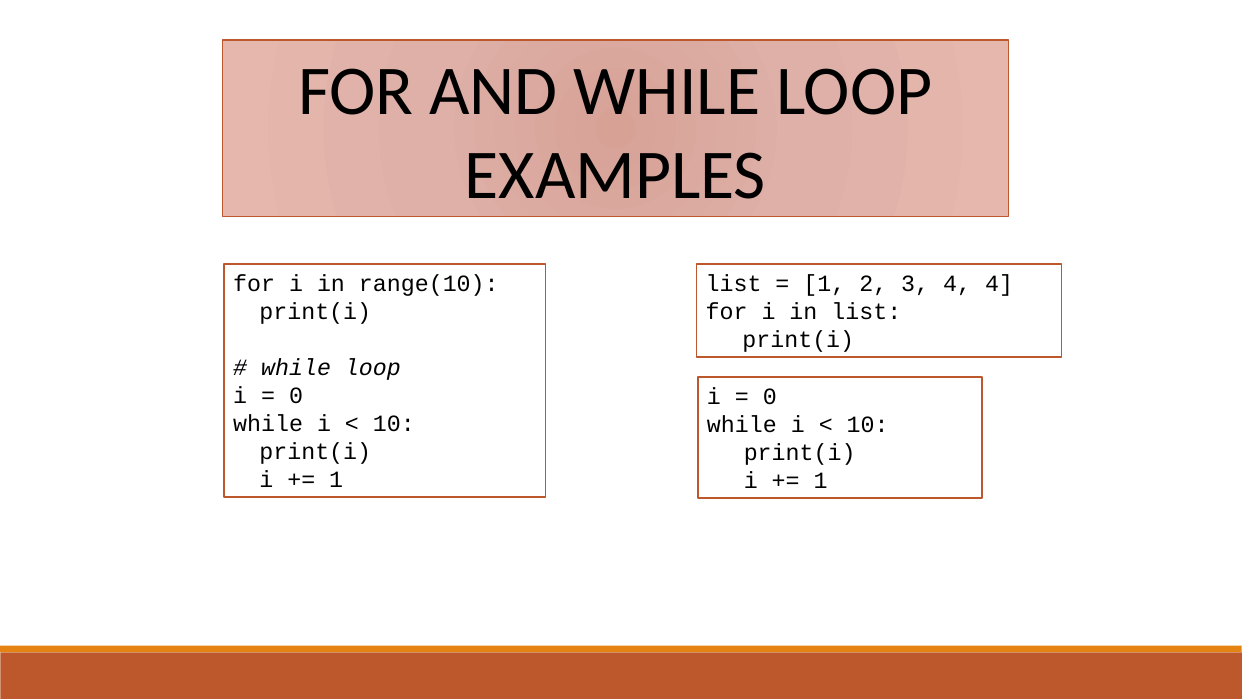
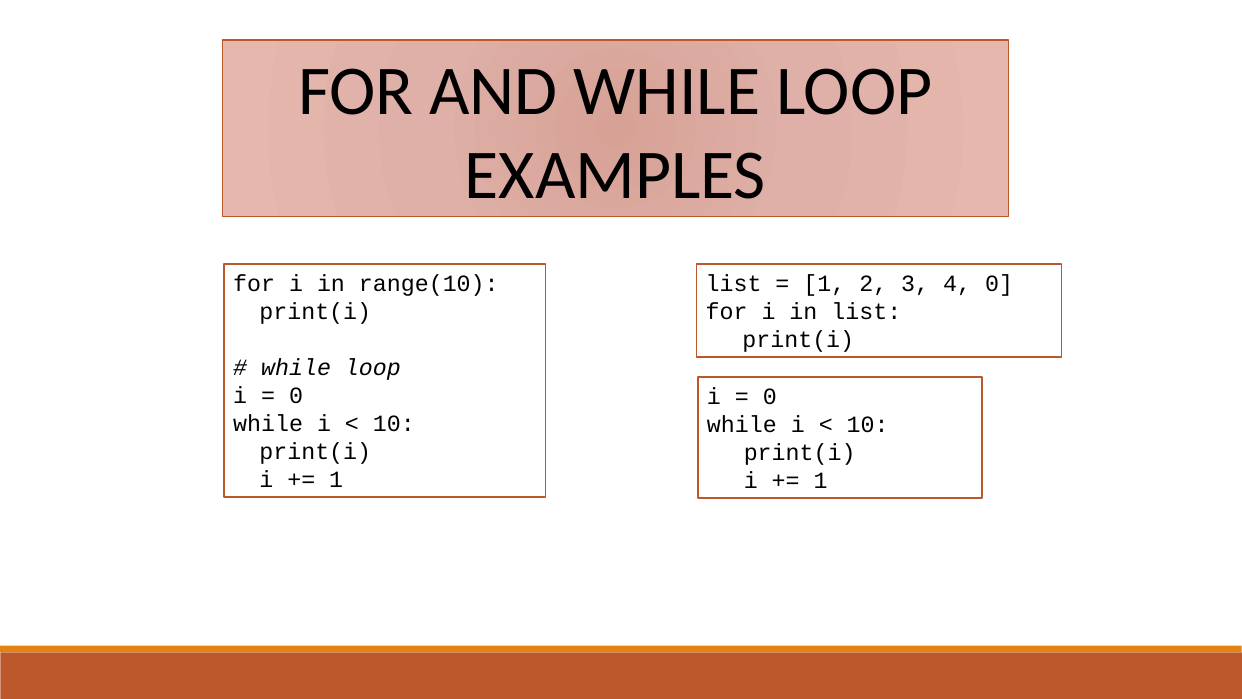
4: 4 -> 0 (999, 284)
